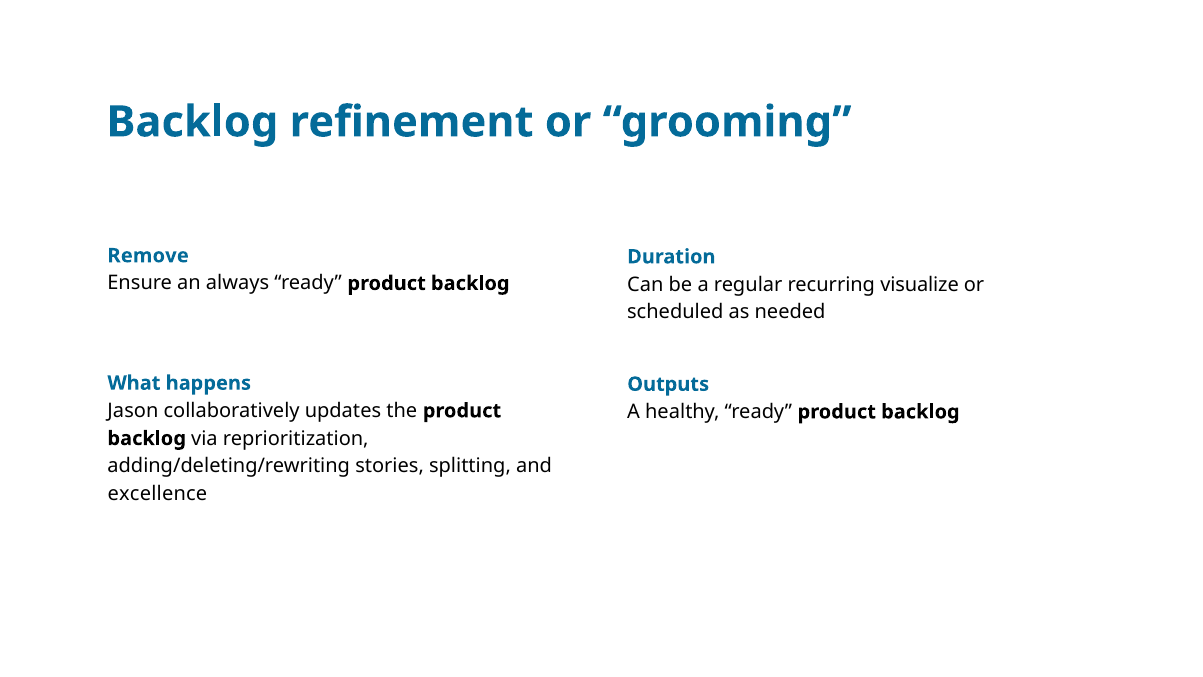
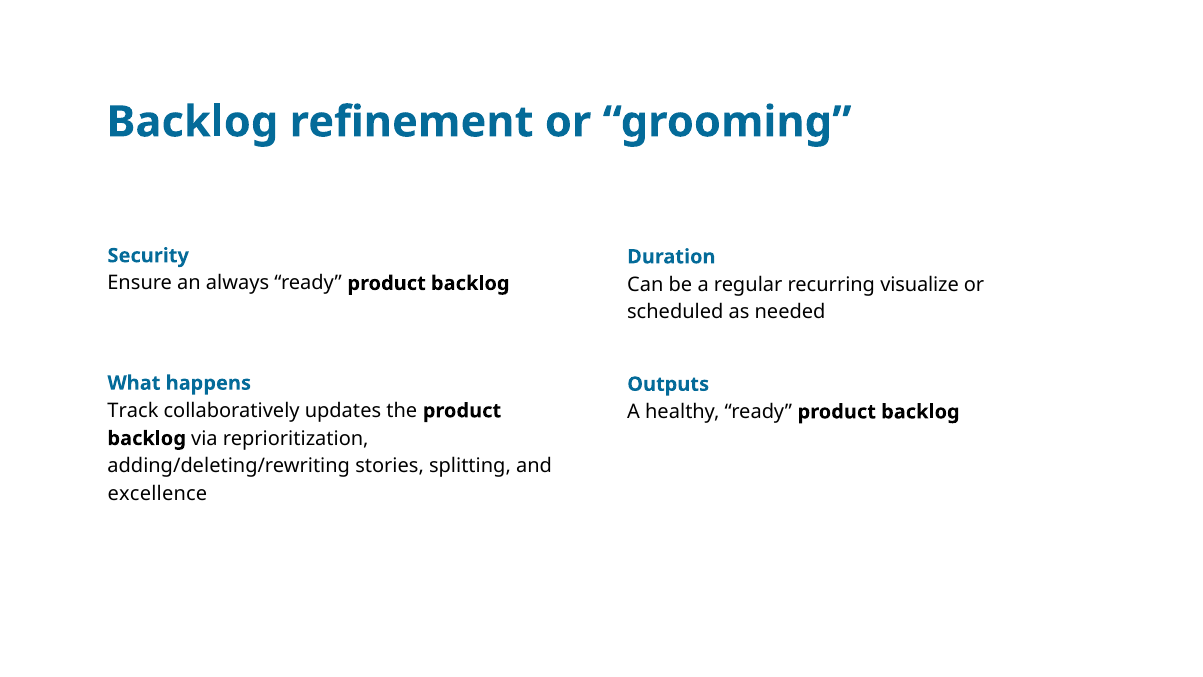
Remove: Remove -> Security (148, 256)
Jason: Jason -> Track (133, 411)
